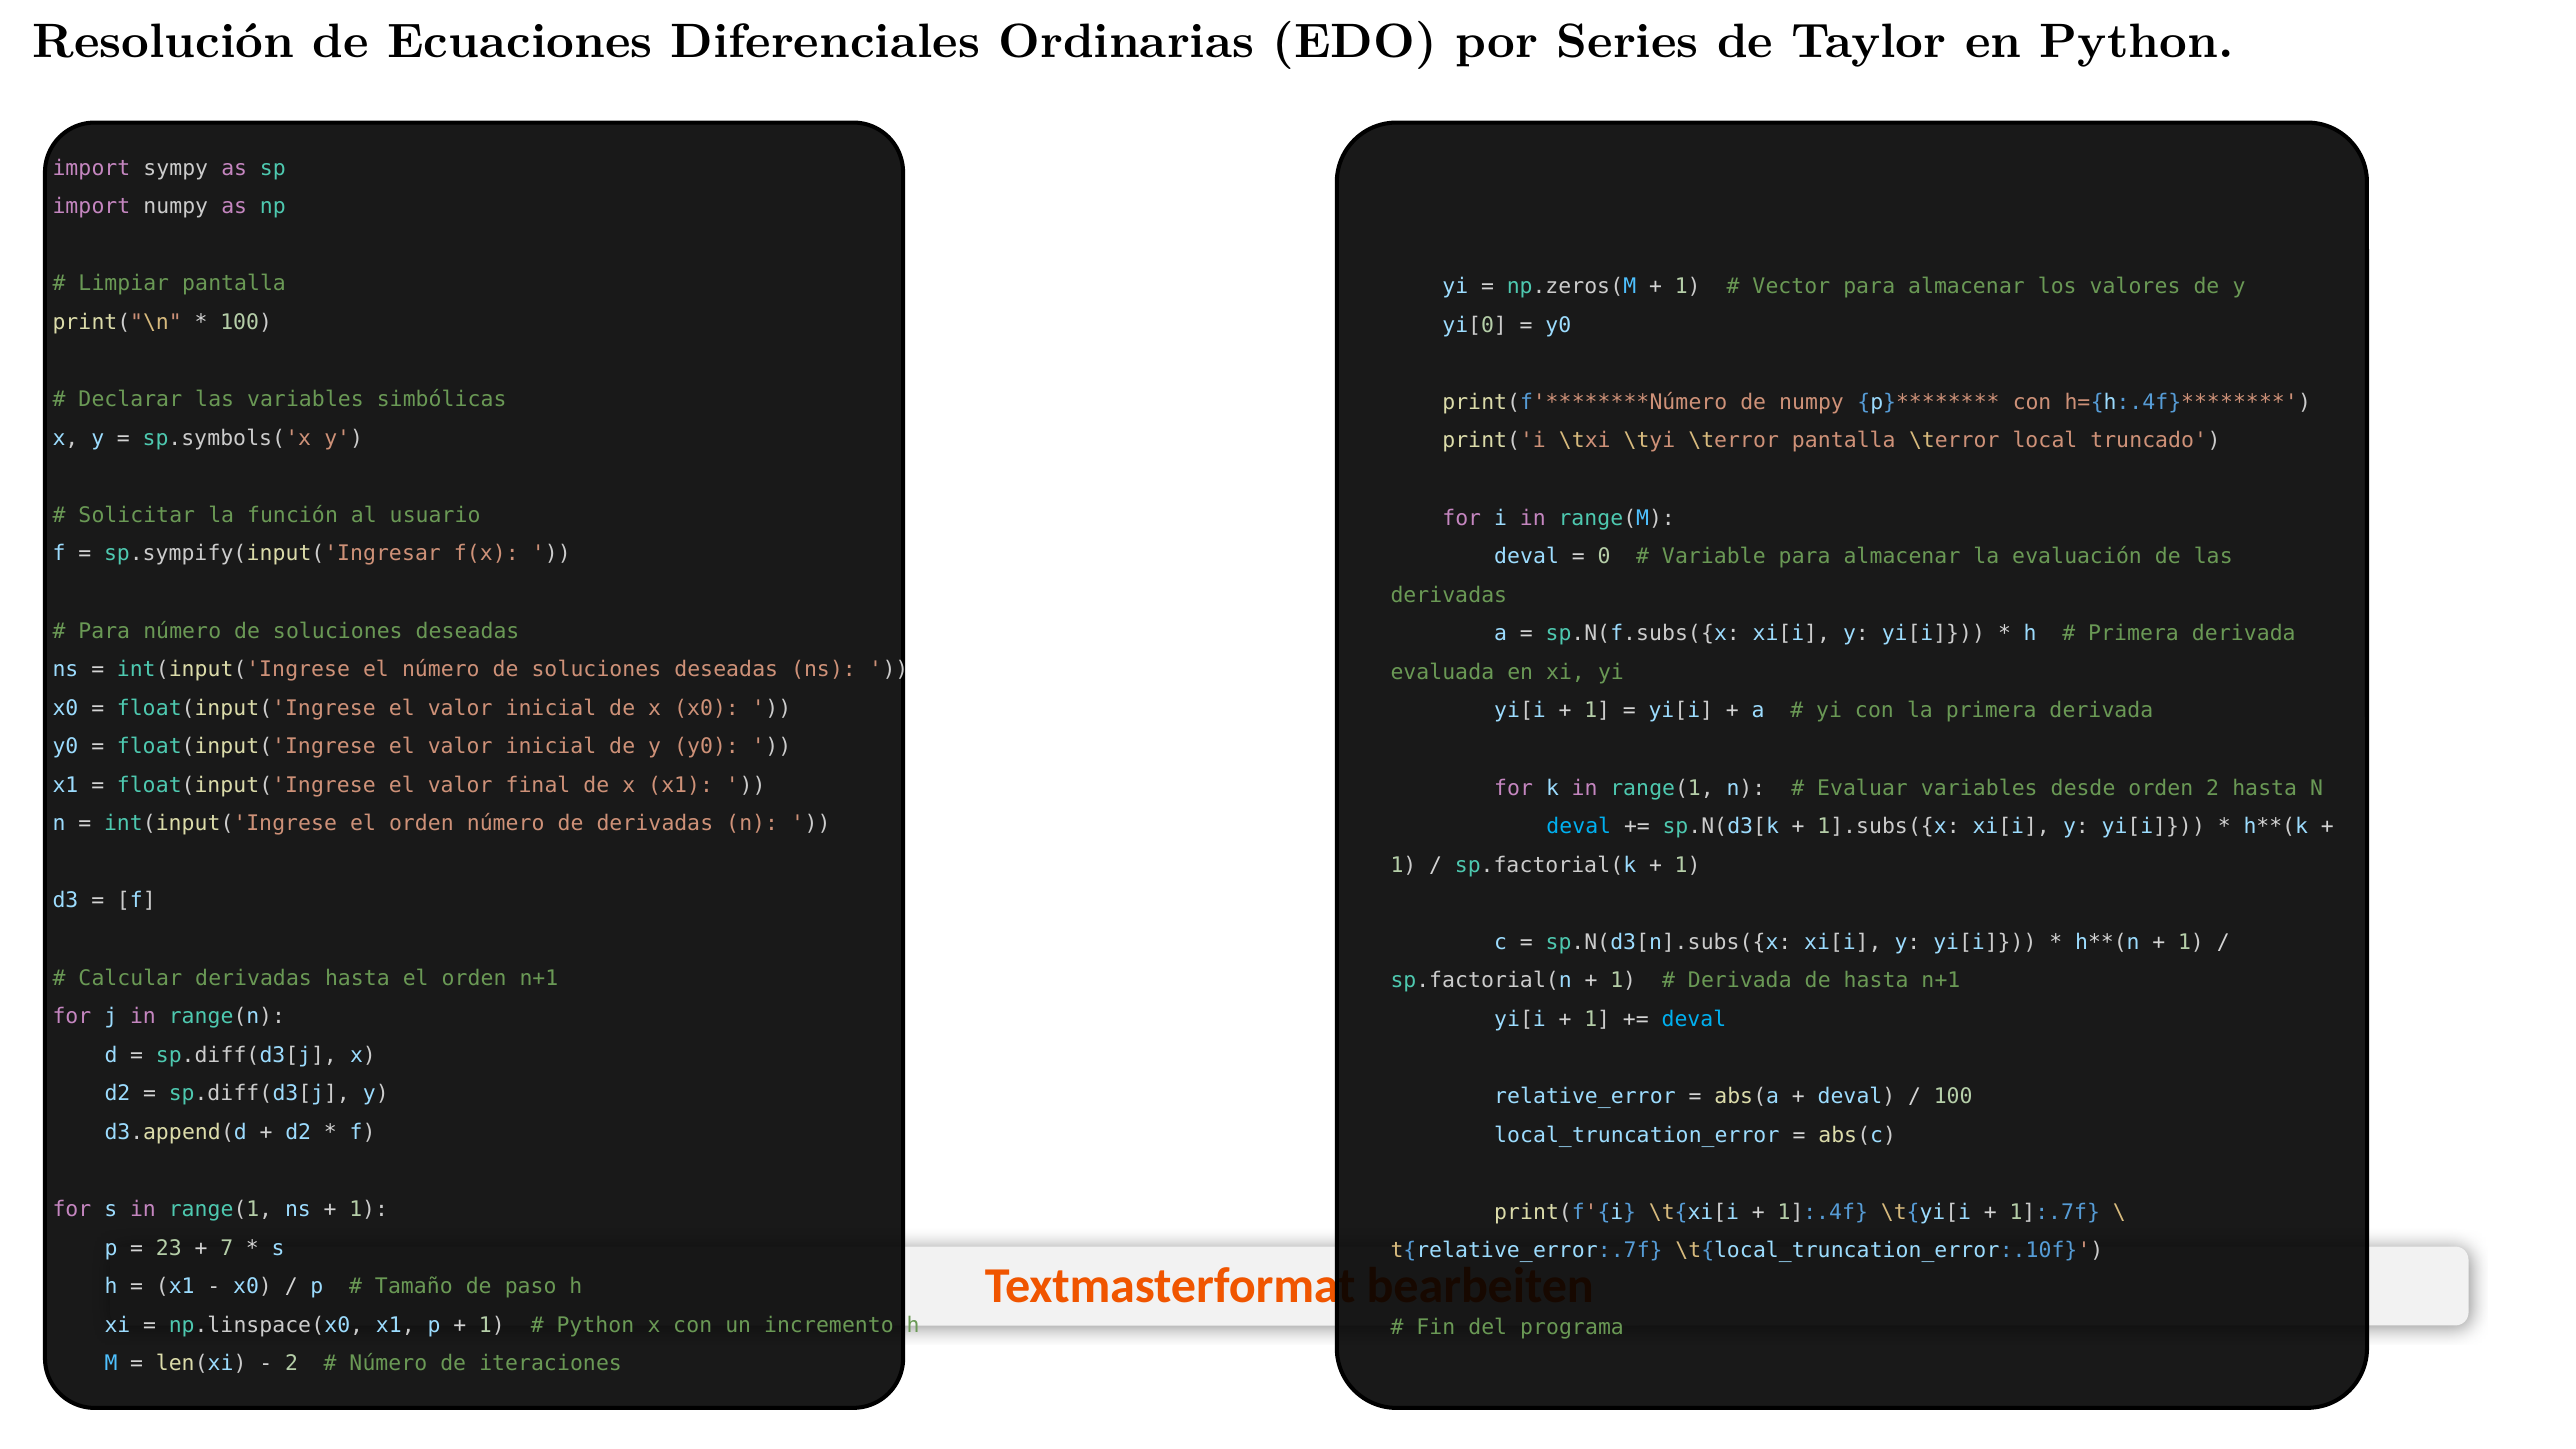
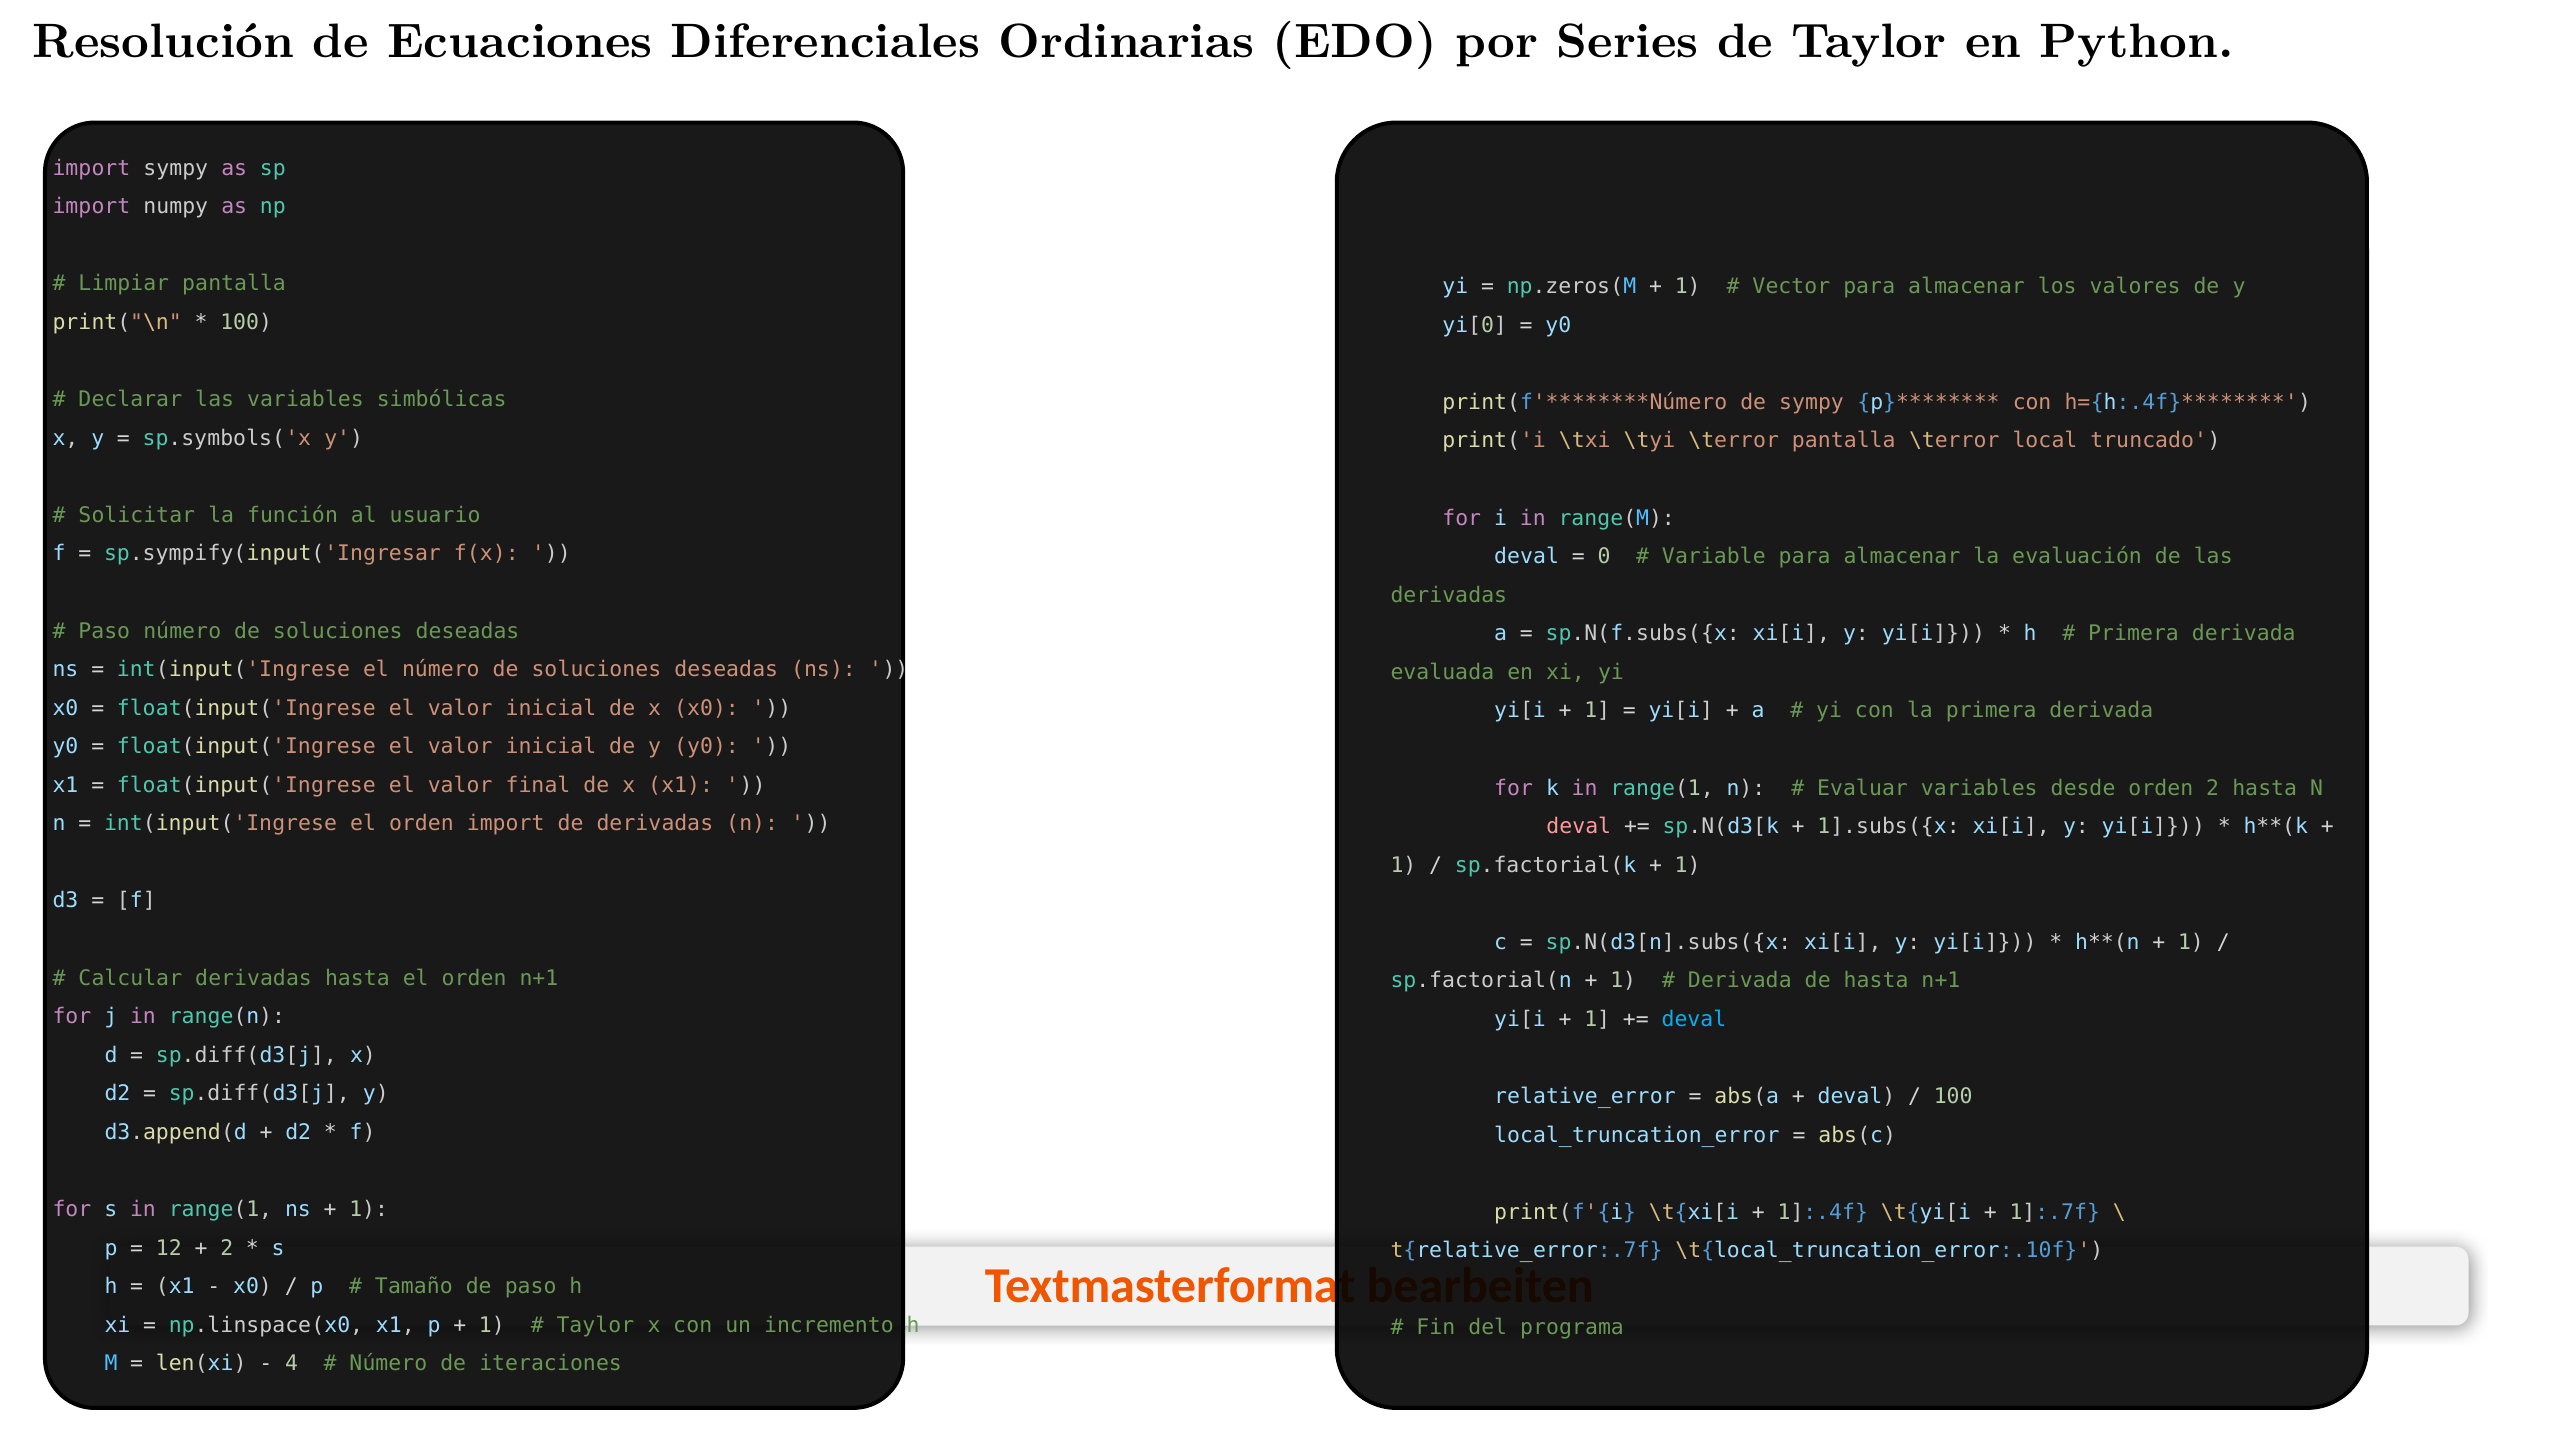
de numpy: numpy -> sympy (1812, 402)
Para: Para -> Paso (104, 631)
orden número: número -> import (506, 824)
deval colour: light blue -> pink (1579, 826)
23: 23 -> 12 (169, 1248)
7: 7 -> 2 (227, 1248)
Python: Python -> Taylor (595, 1325)
2: 2 -> 4 (291, 1364)
